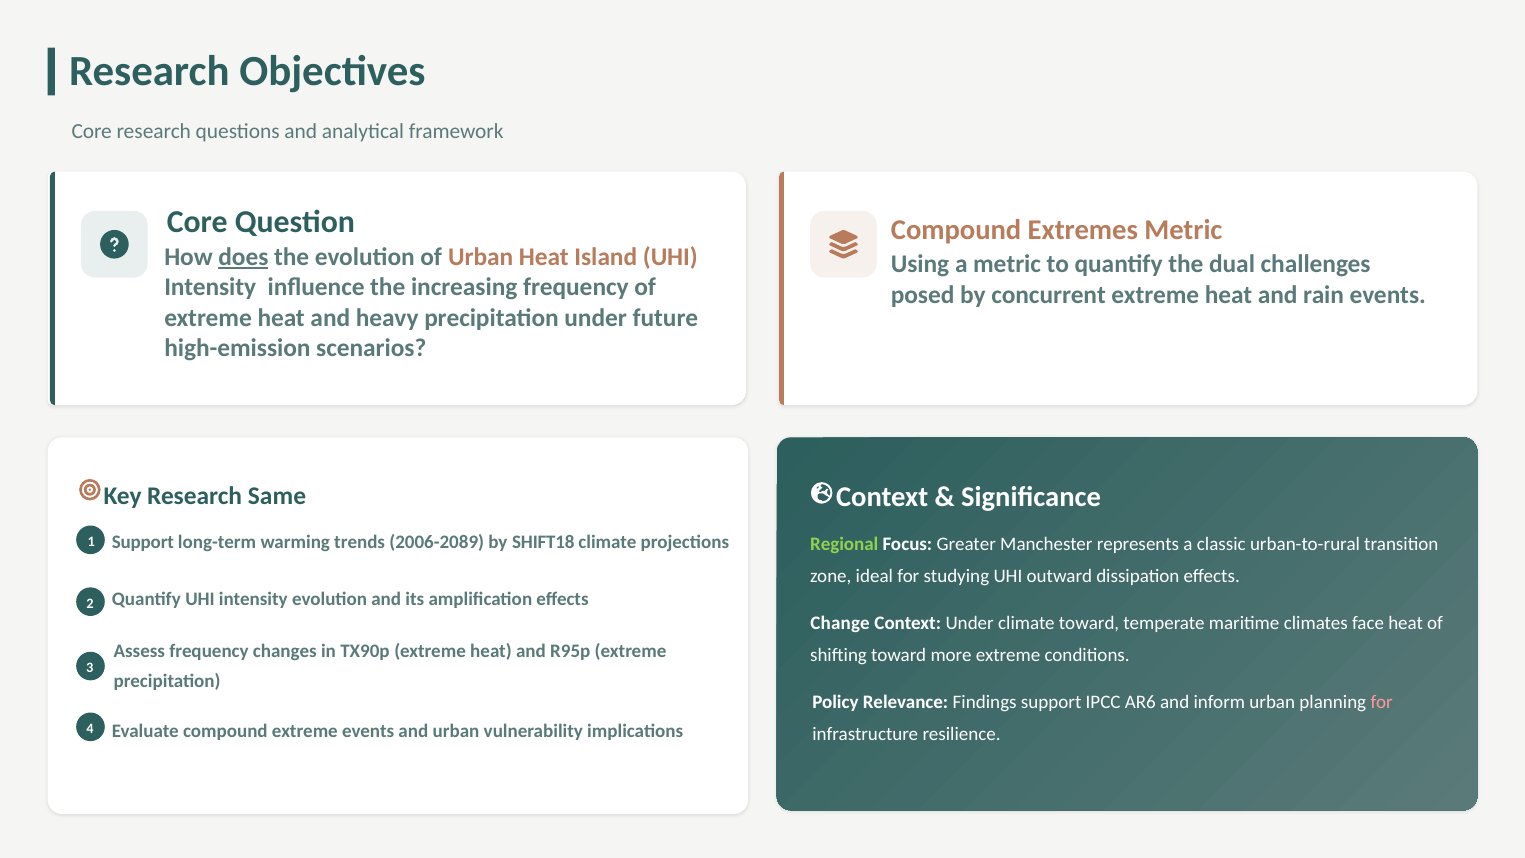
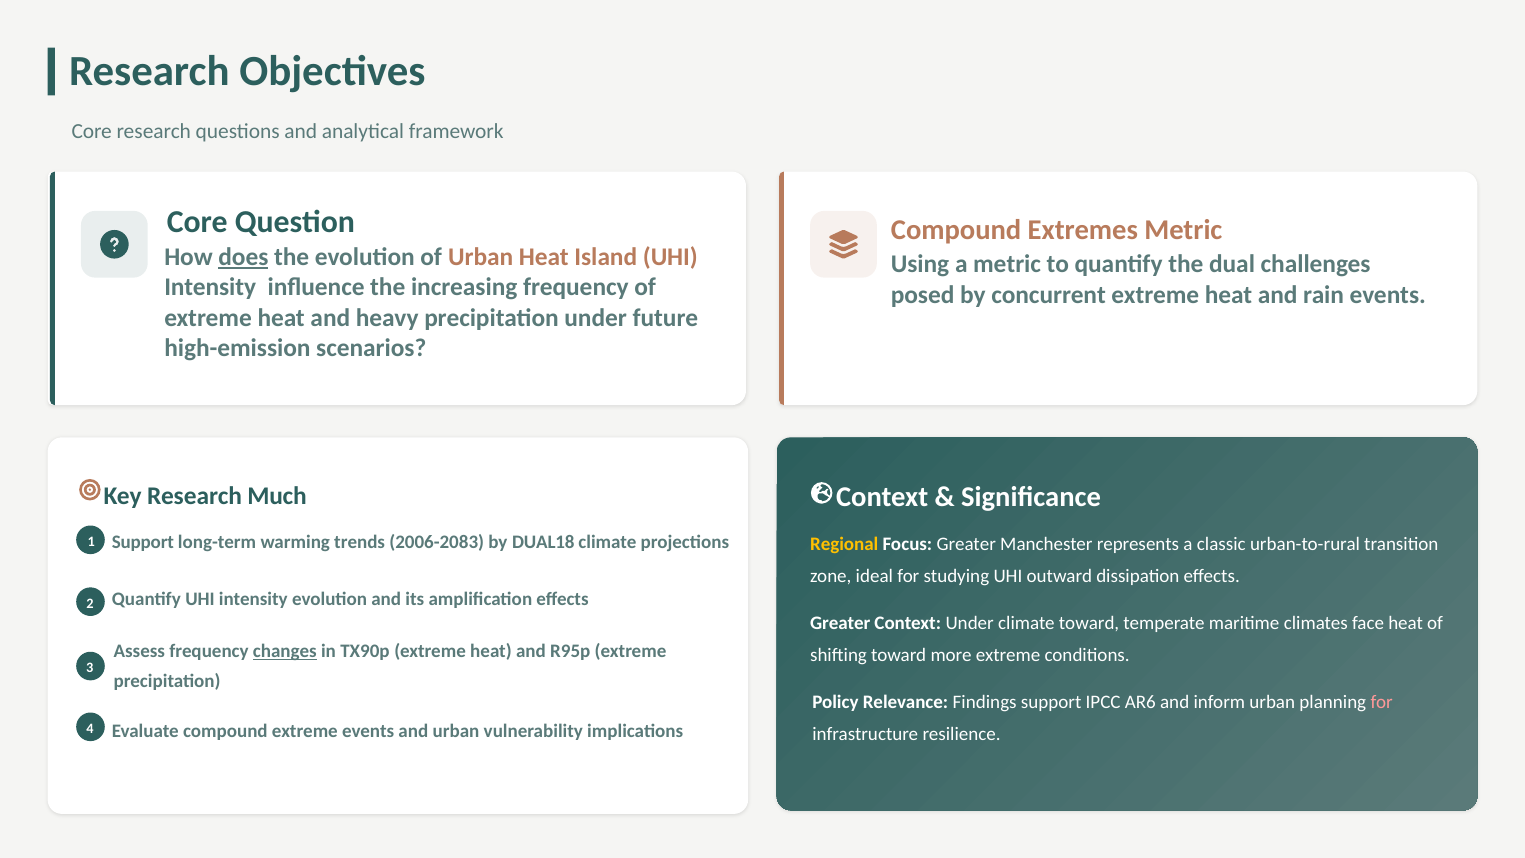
Same: Same -> Much (277, 496)
2006-2089: 2006-2089 -> 2006-2083 (437, 542)
SHIFT18: SHIFT18 -> DUAL18 (543, 542)
Regional colour: light green -> yellow (844, 544)
Change: Change -> Greater (840, 623)
changes underline: none -> present (285, 652)
